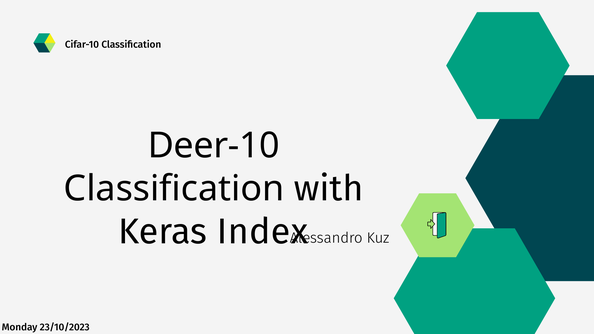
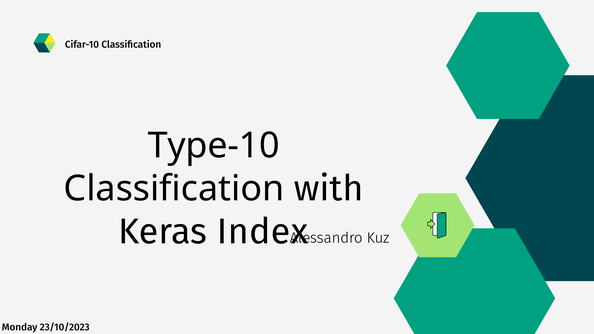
Deer-10: Deer-10 -> Type-10 (214, 146)
